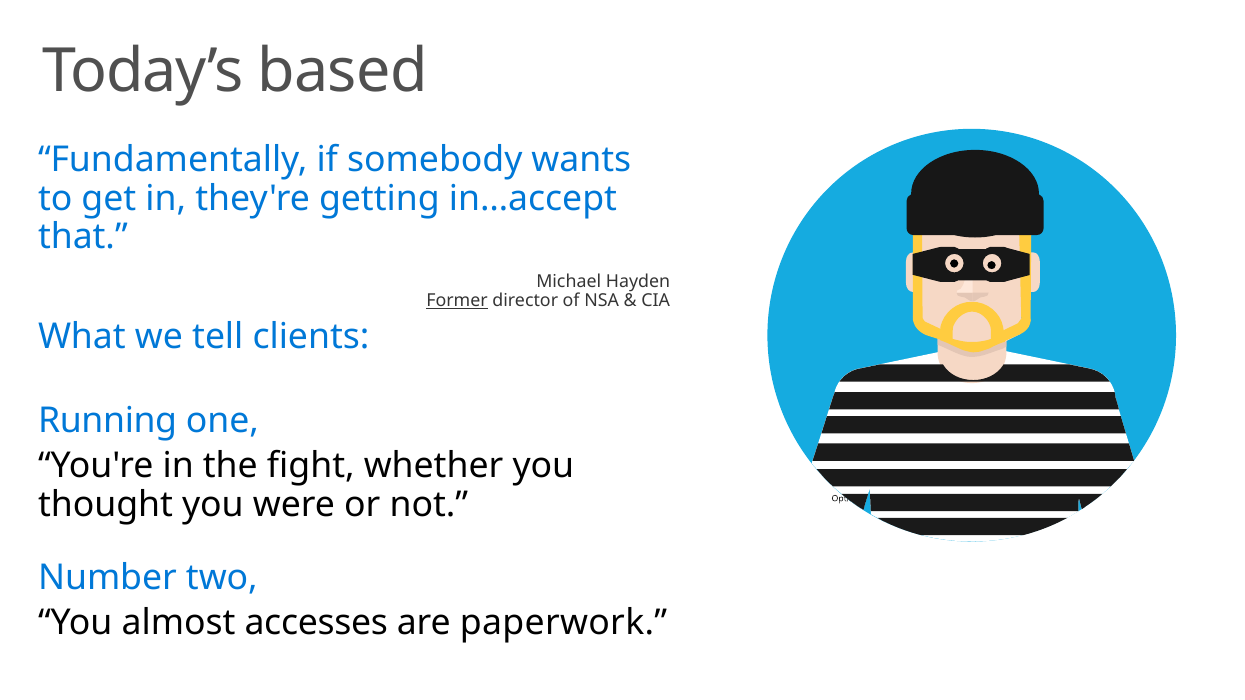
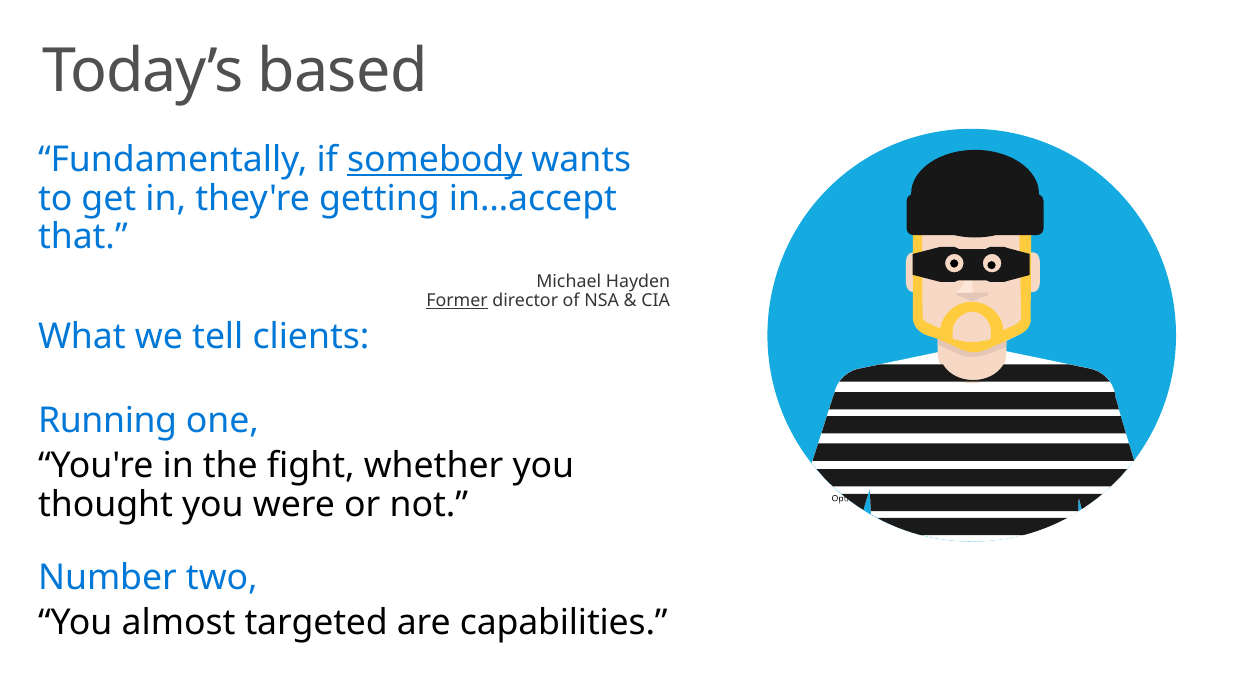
somebody underline: none -> present (435, 160)
accesses: accesses -> targeted (316, 623)
paperwork: paperwork -> capabilities (564, 623)
